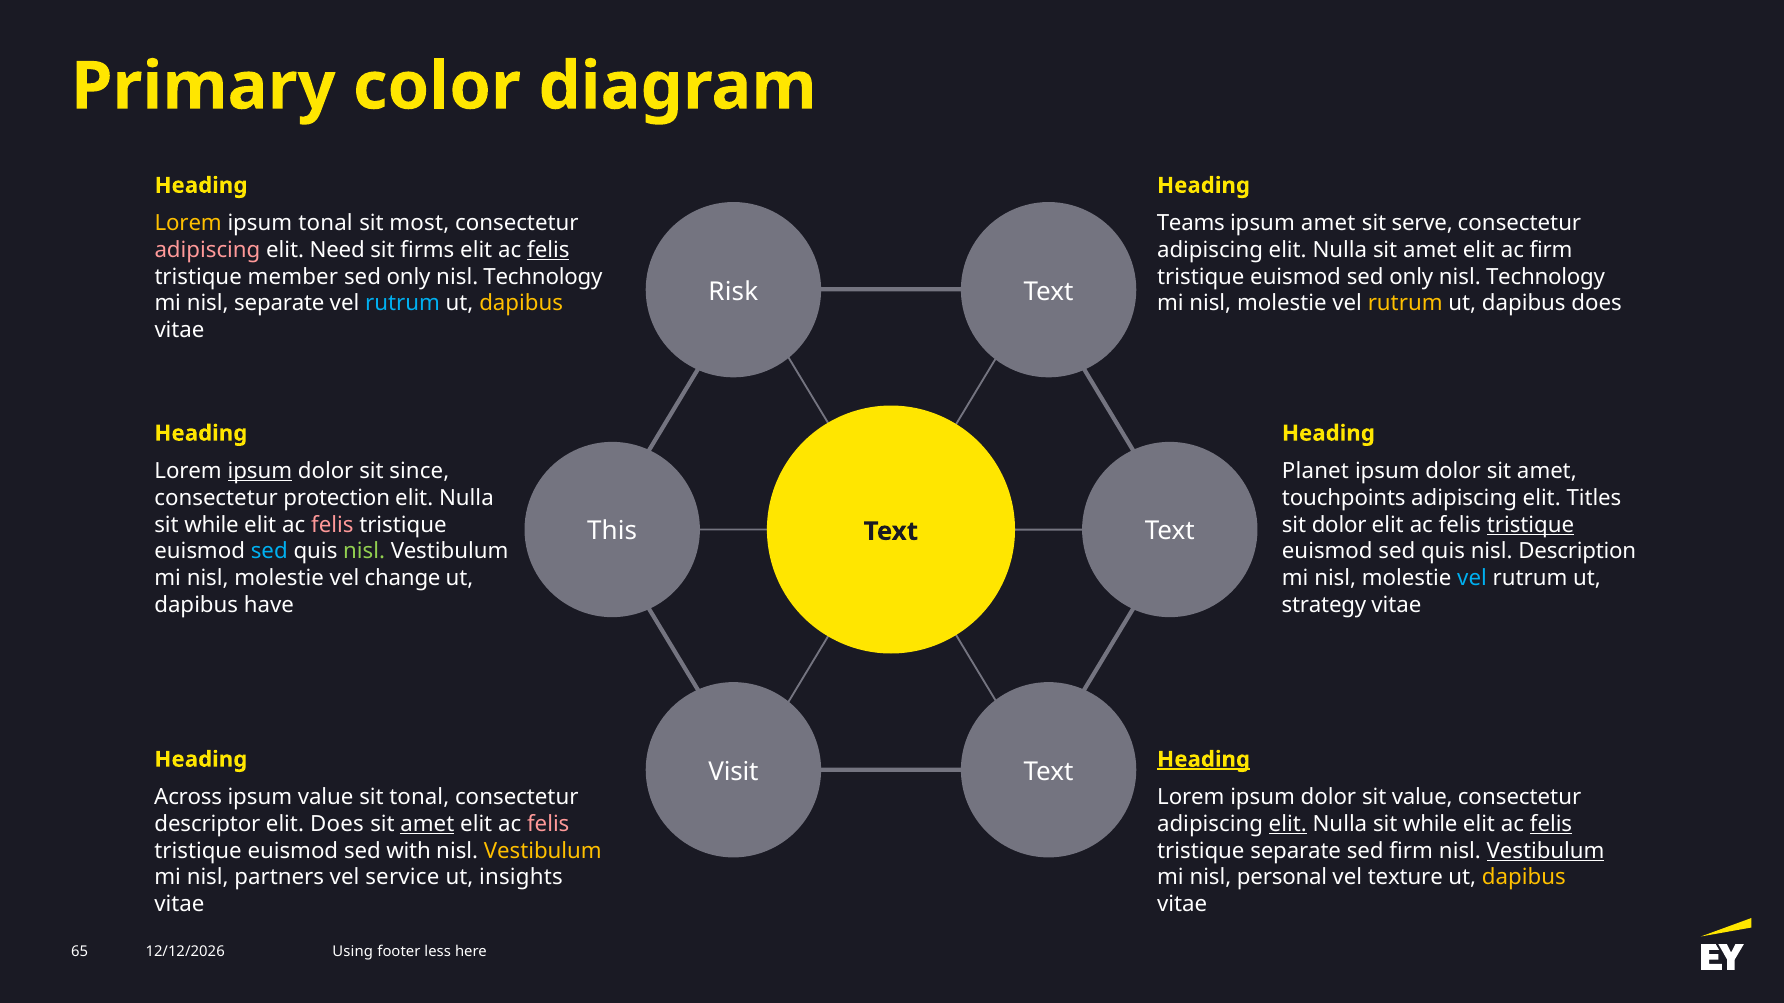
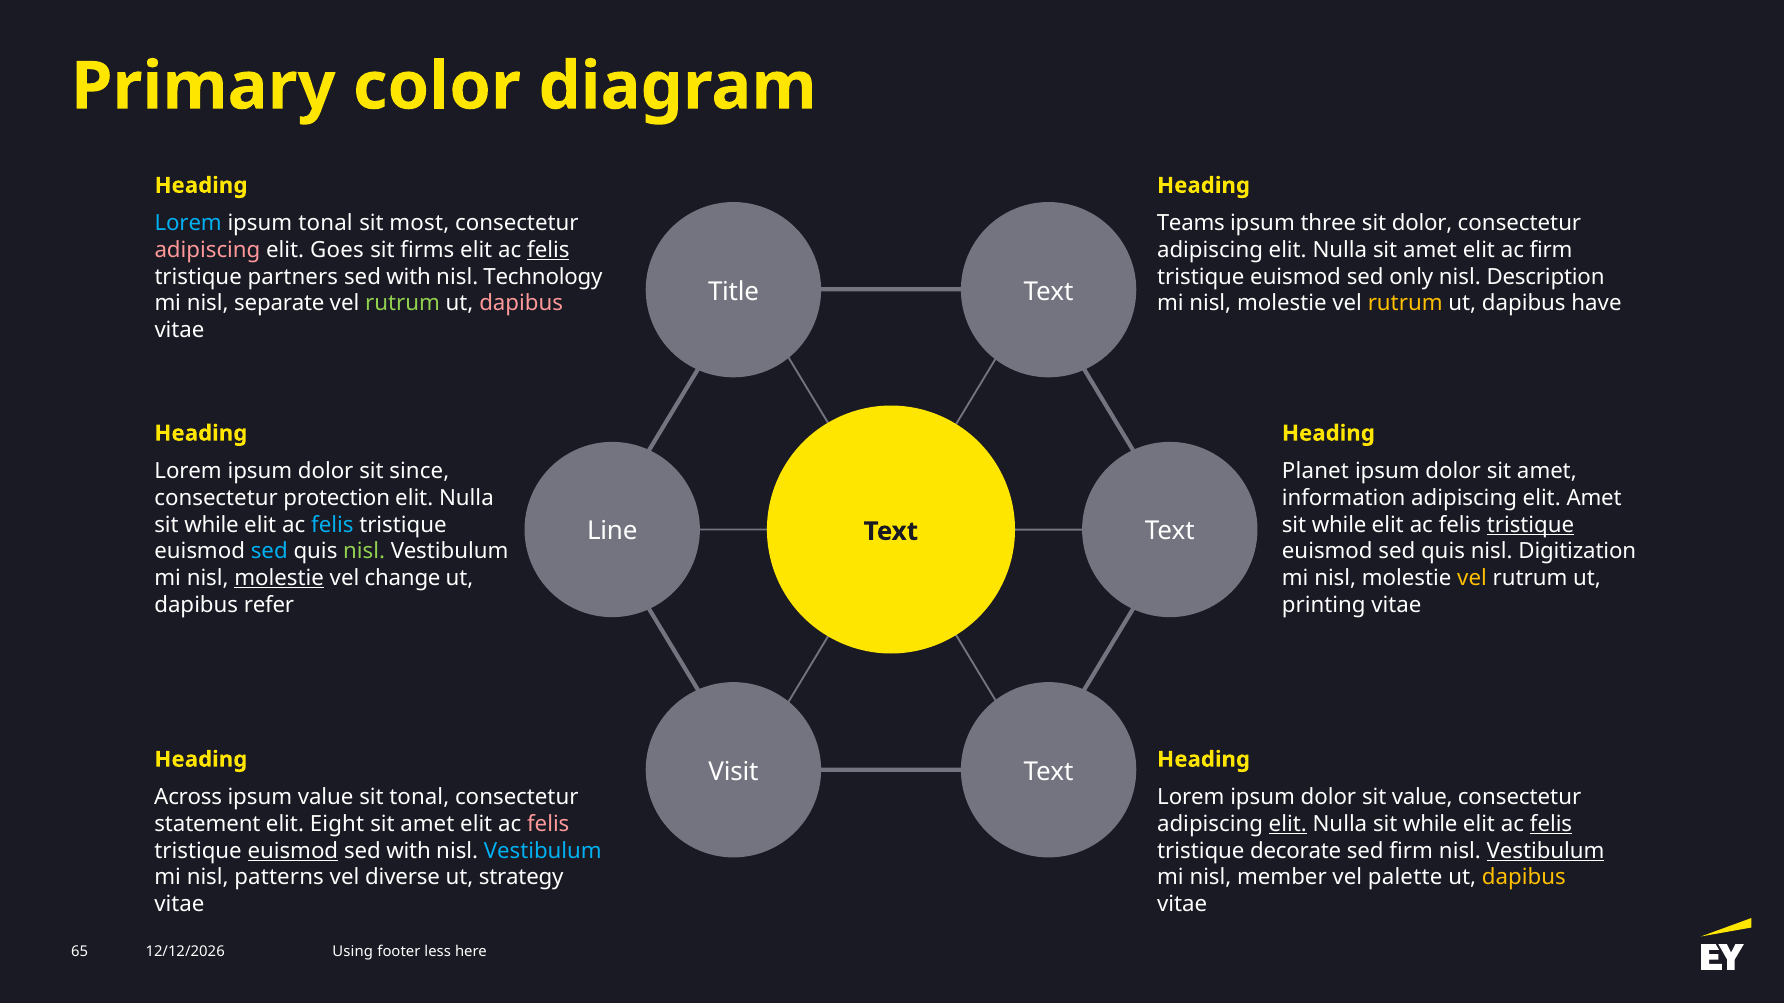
Lorem colour: yellow -> light blue (188, 223)
ipsum amet: amet -> three (1328, 223)
sit serve: serve -> dolor (1422, 223)
Need: Need -> Goes (337, 250)
member: member -> partners (293, 277)
only: only -> with (409, 277)
Technology: Technology -> Description (1546, 277)
Risk: Risk -> Title (733, 292)
rutrum colour: light blue -> light green (403, 304)
dapibus colour: yellow -> pink (521, 304)
dapibus does: does -> have (1597, 304)
ipsum underline: present -> none (260, 471)
touchpoints: touchpoints -> information (1344, 498)
elit Titles: Titles -> Amet (1594, 498)
felis colour: pink -> light blue (332, 525)
dolor: dolor -> while (1339, 525)
This: This -> Line (612, 532)
Description: Description -> Digitization (1577, 552)
molestie underline: none -> present (279, 578)
vel colour: light blue -> yellow (1472, 578)
have: have -> refer (269, 605)
strategy: strategy -> printing (1324, 605)
Heading underline: present -> none (1204, 760)
descriptor: descriptor -> statement (207, 824)
elit Does: Does -> Eight (337, 824)
amet underline: present -> none (427, 824)
euismod underline: none -> present (293, 851)
Vestibulum colour: yellow -> light blue (543, 851)
tristique separate: separate -> decorate (1296, 851)
partners: partners -> patterns (279, 878)
service: service -> diverse (403, 878)
insights: insights -> strategy (521, 878)
personal: personal -> member (1282, 878)
texture: texture -> palette (1405, 878)
